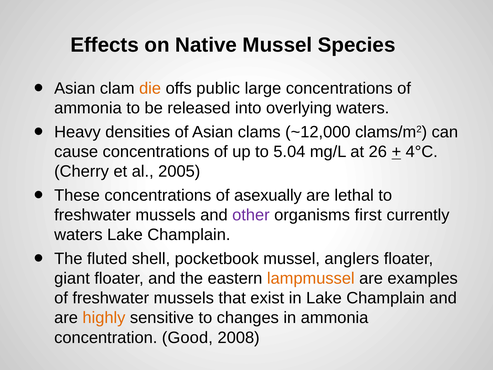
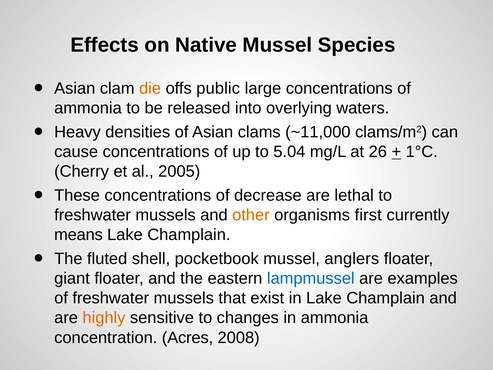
~12,000: ~12,000 -> ~11,000 (318, 132)
4°C: 4°C -> 1°C (422, 152)
asexually: asexually -> decrease (268, 195)
other colour: purple -> orange (251, 215)
waters: waters -> means (78, 235)
lampmussel colour: orange -> blue (311, 278)
Good: Good -> Acres (188, 337)
